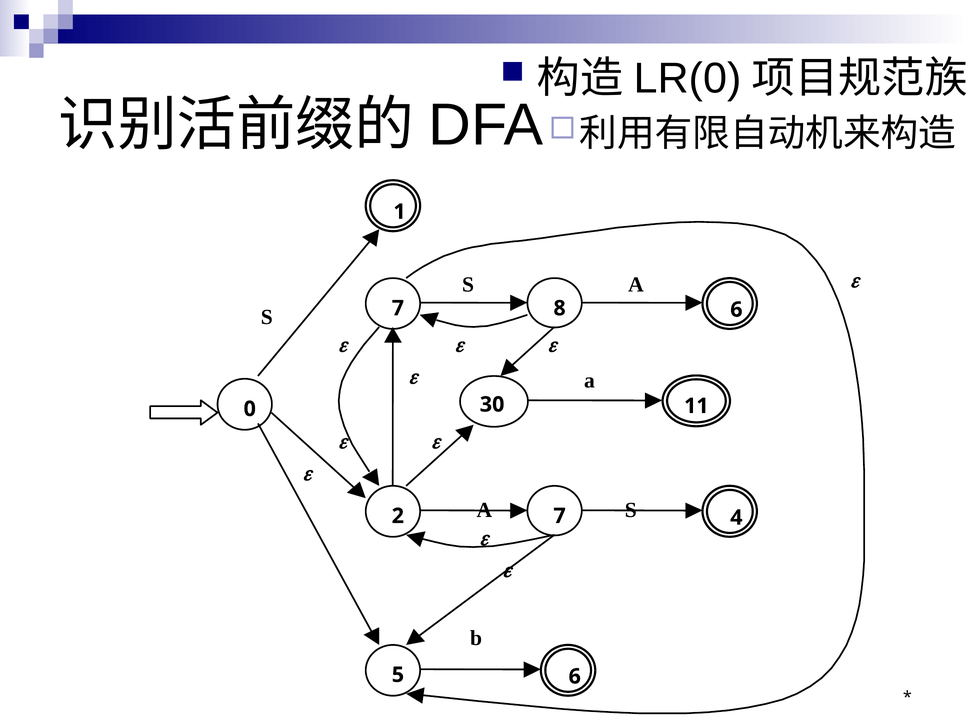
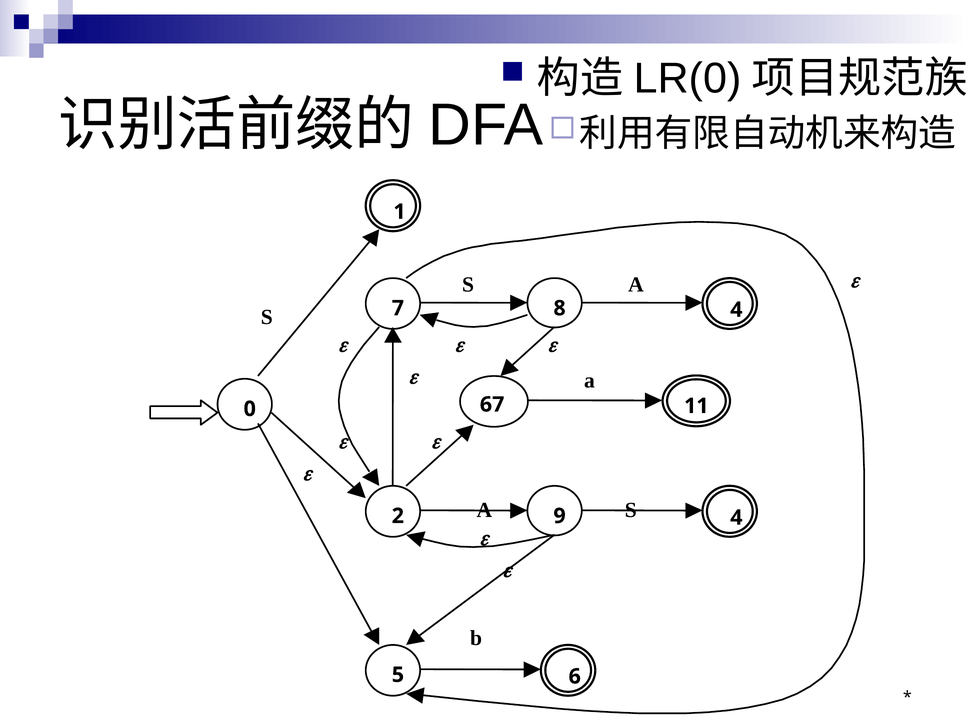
8 6: 6 -> 4 (736, 310)
30: 30 -> 67 (492, 405)
2 7: 7 -> 9 (560, 516)
